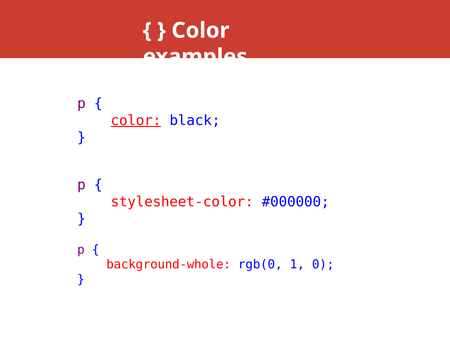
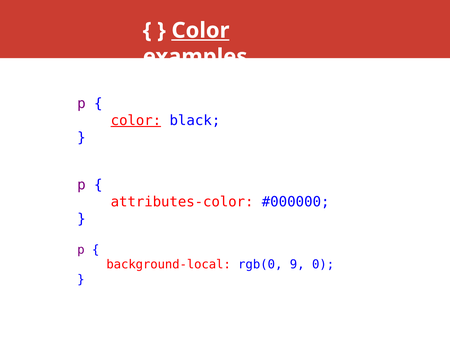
Color underline: none -> present (200, 30)
stylesheet-color: stylesheet-color -> attributes-color (182, 202)
background-whole: background-whole -> background-local (169, 264)
1: 1 -> 9 (297, 264)
